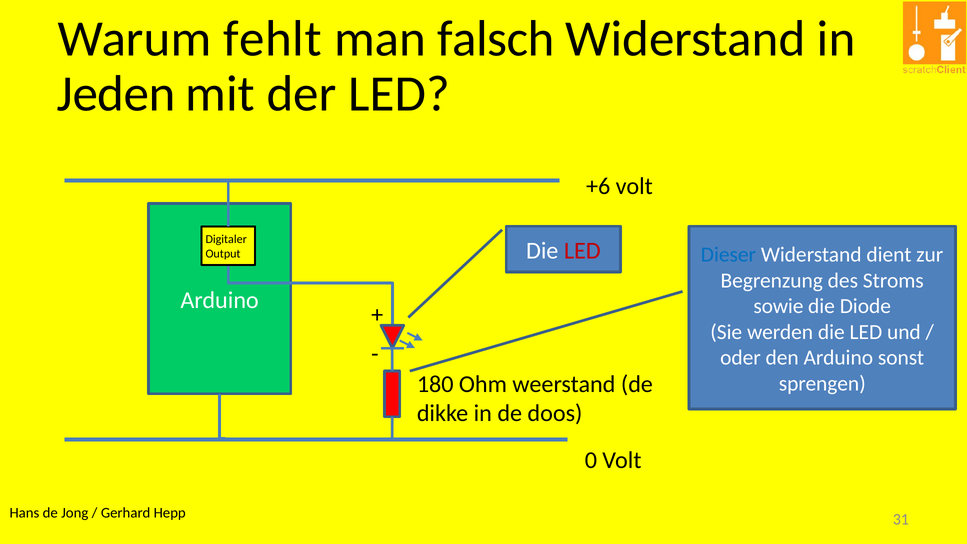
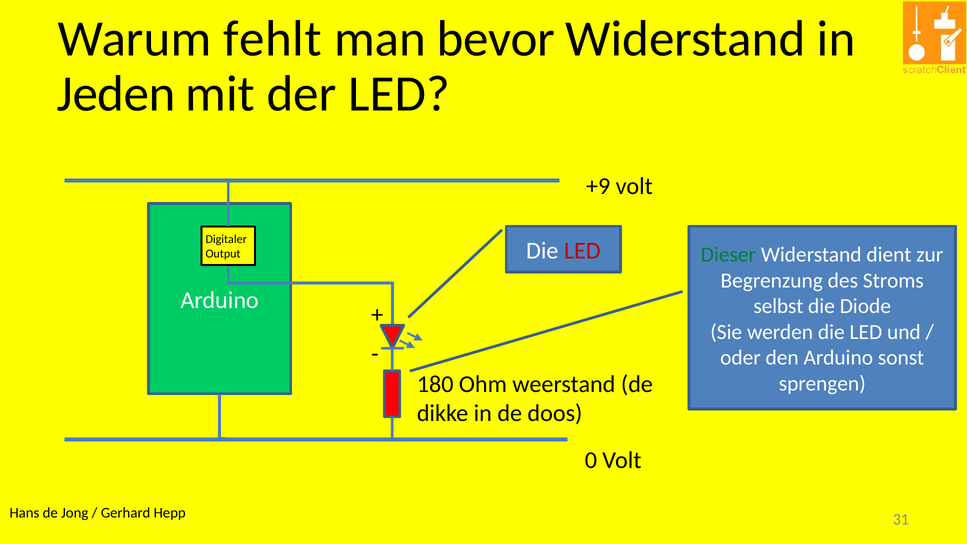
falsch: falsch -> bevor (496, 39)
+6: +6 -> +9 (598, 186)
Dieser colour: blue -> green (728, 255)
sowie: sowie -> selbst (778, 306)
